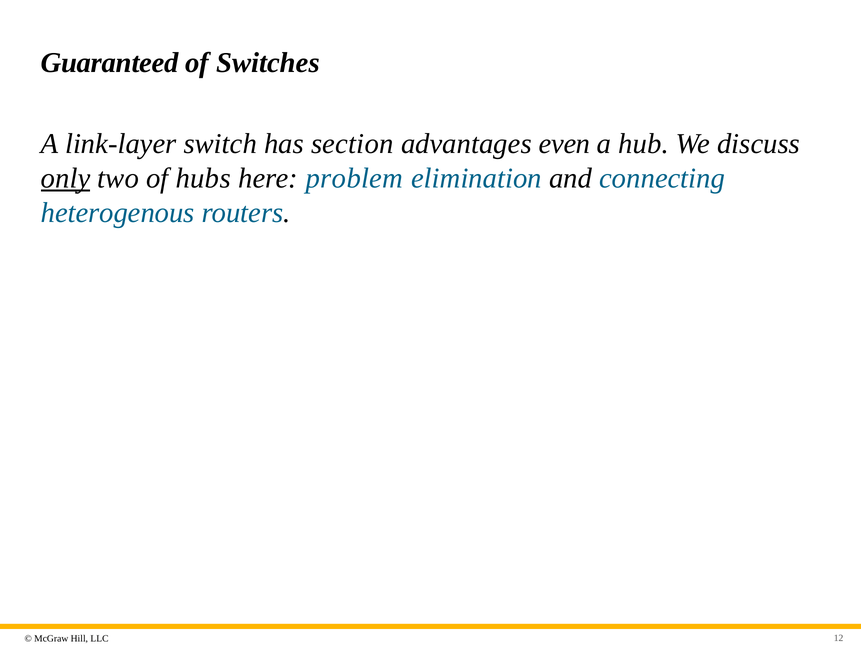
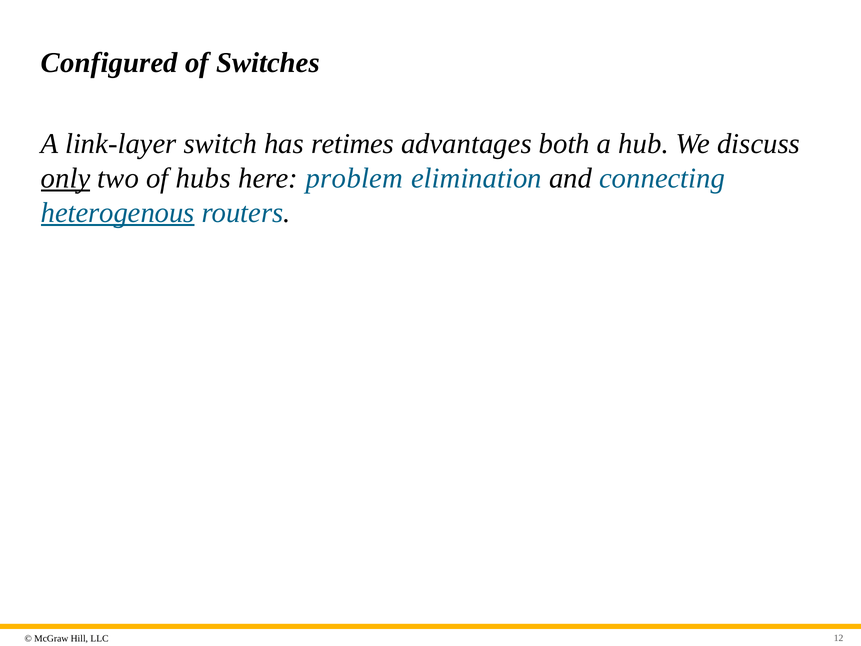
Guaranteed: Guaranteed -> Configured (109, 63)
section: section -> retimes (353, 144)
even: even -> both (564, 144)
heterogenous underline: none -> present (118, 213)
